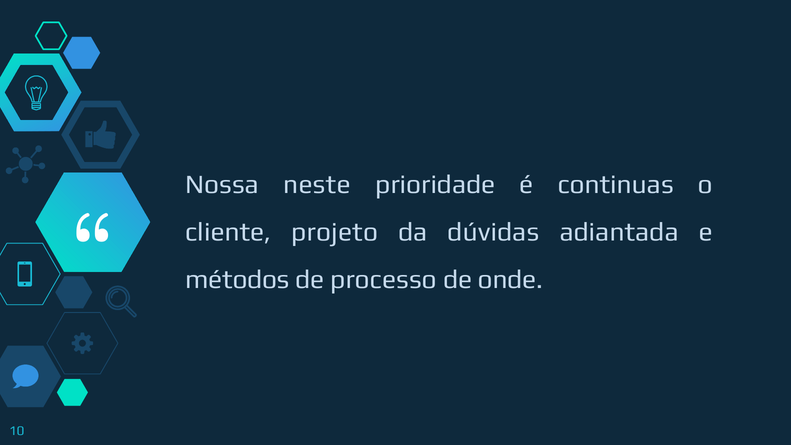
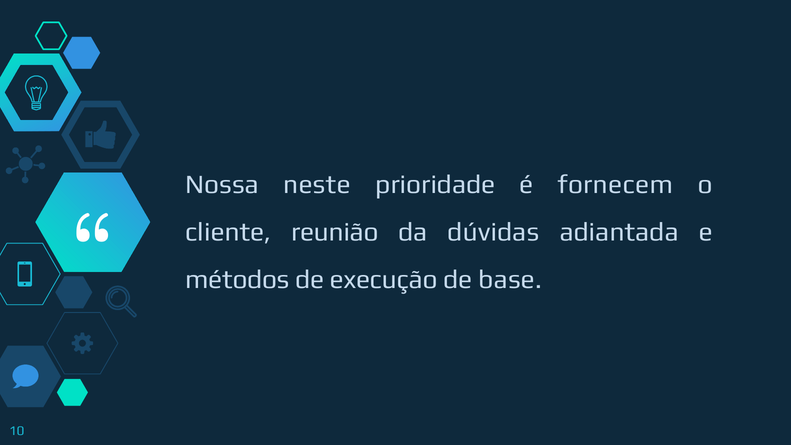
continuas: continuas -> fornecem (616, 185)
projeto: projeto -> reunião (335, 232)
processo: processo -> execução (384, 280)
onde: onde -> base (510, 280)
